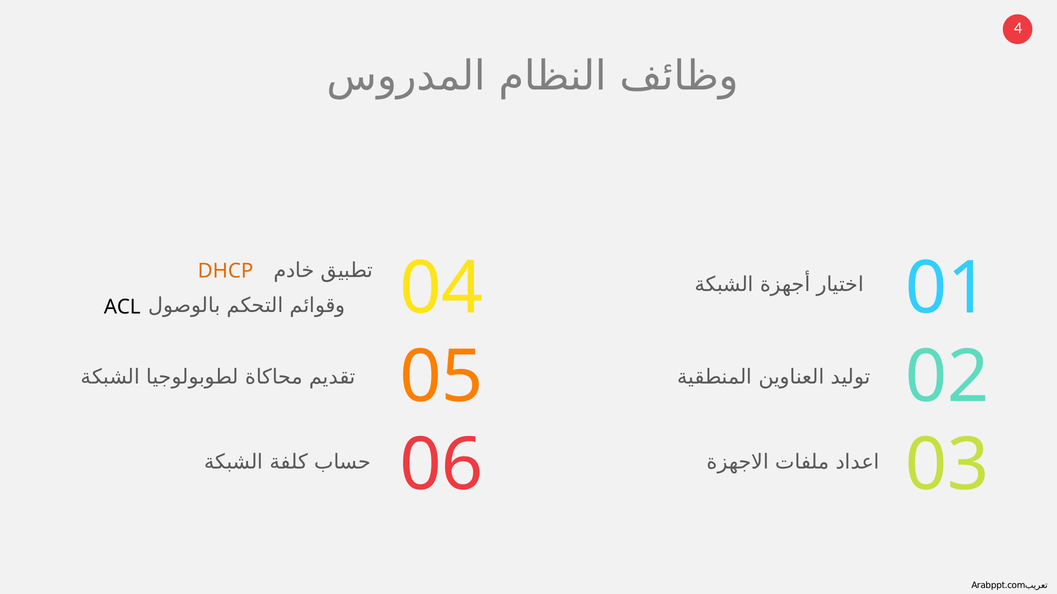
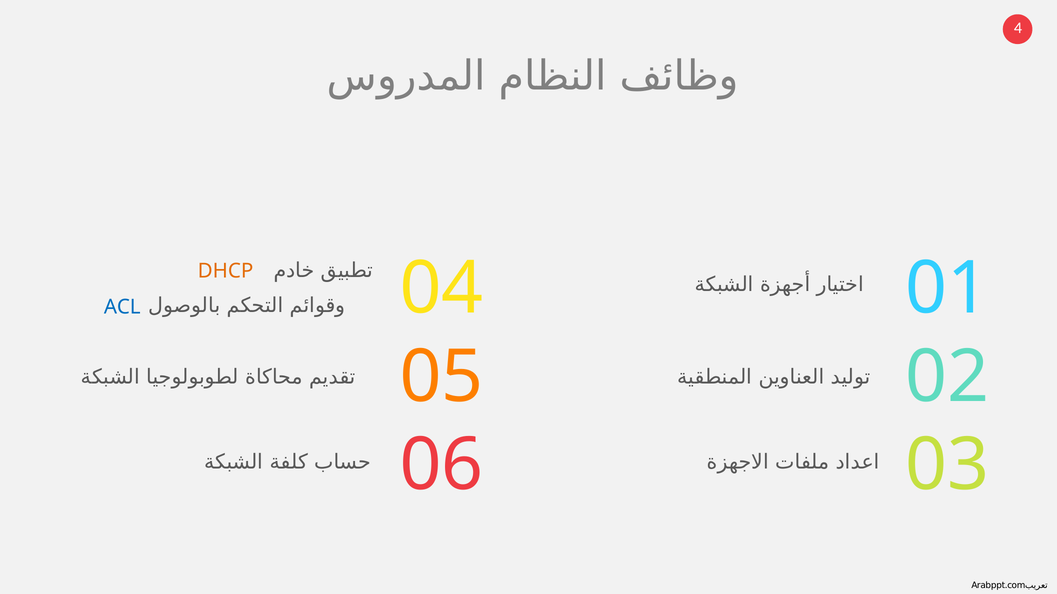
ACL colour: black -> blue (122, 307)
